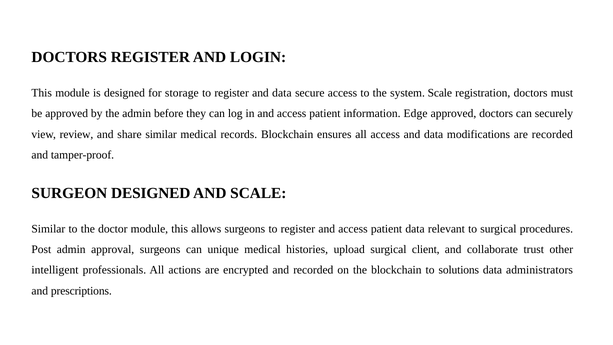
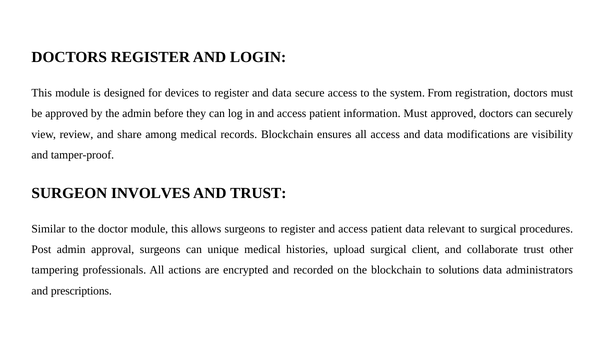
storage: storage -> devices (182, 93)
system Scale: Scale -> From (440, 93)
information Edge: Edge -> Must (416, 113)
share similar: similar -> among (161, 134)
are recorded: recorded -> visibility (552, 134)
SURGEON DESIGNED: DESIGNED -> INVOLVES (151, 193)
AND SCALE: SCALE -> TRUST (258, 193)
intelligent: intelligent -> tampering (55, 270)
